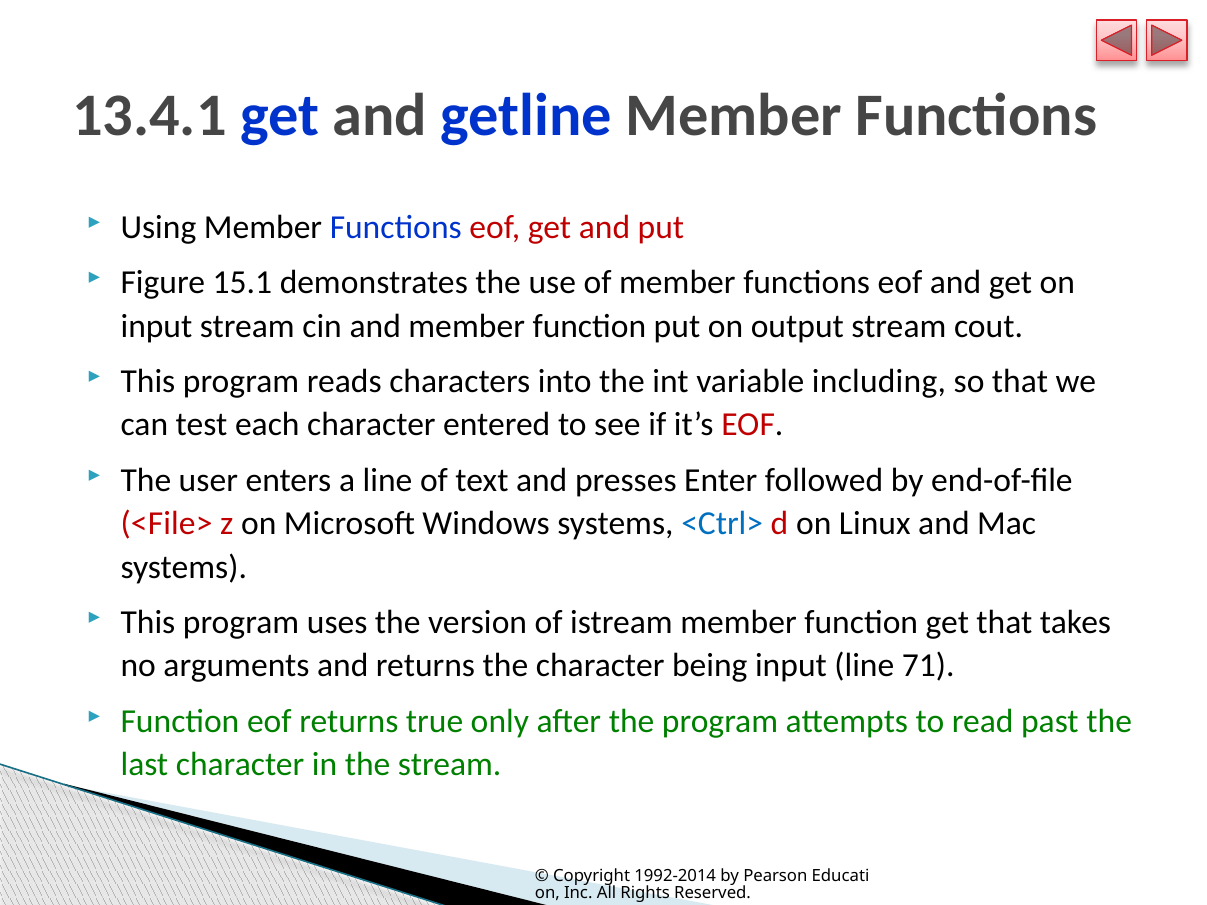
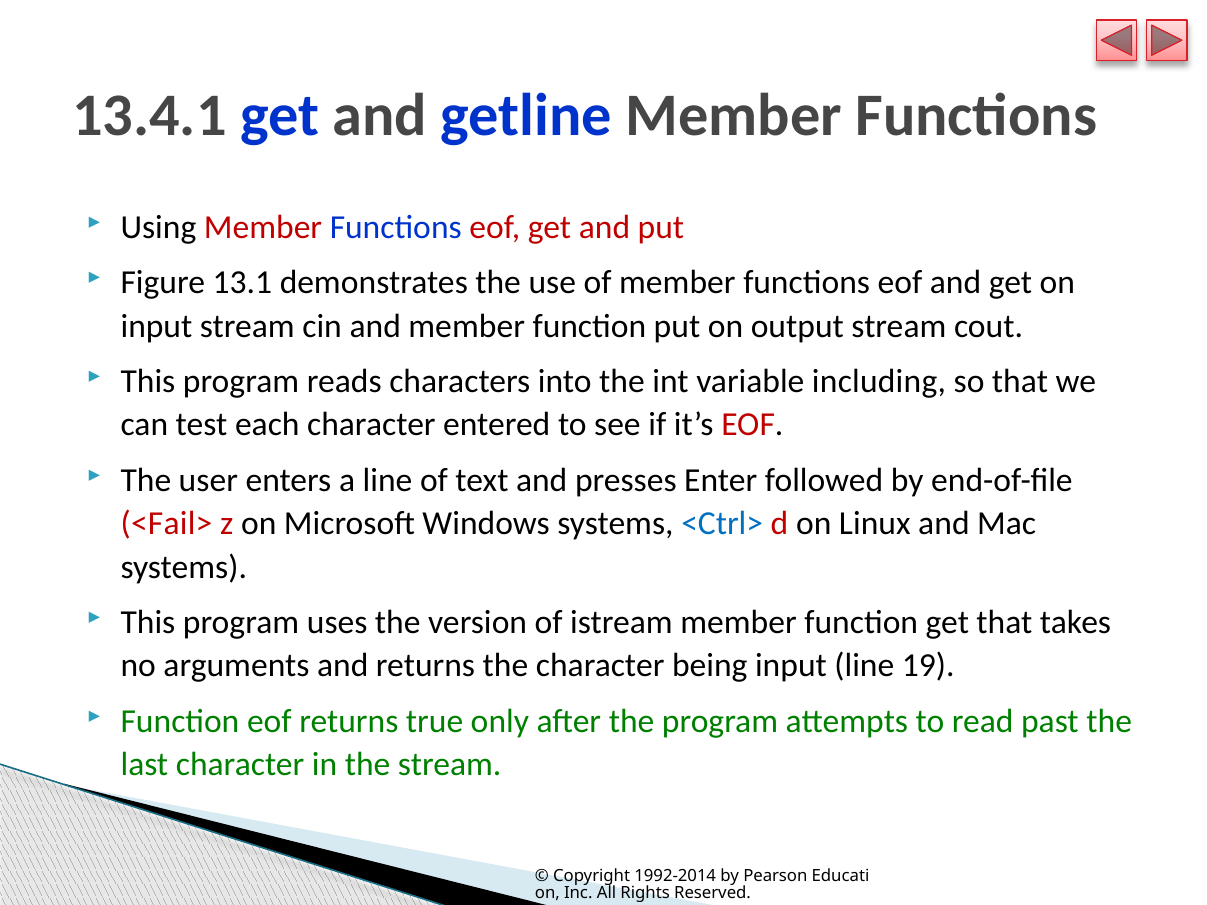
Member colour: black -> red (263, 227)
15.1: 15.1 -> 13.1 (242, 283)
<File>: <File> -> <Fail> (167, 524)
71: 71 -> 19 (928, 666)
